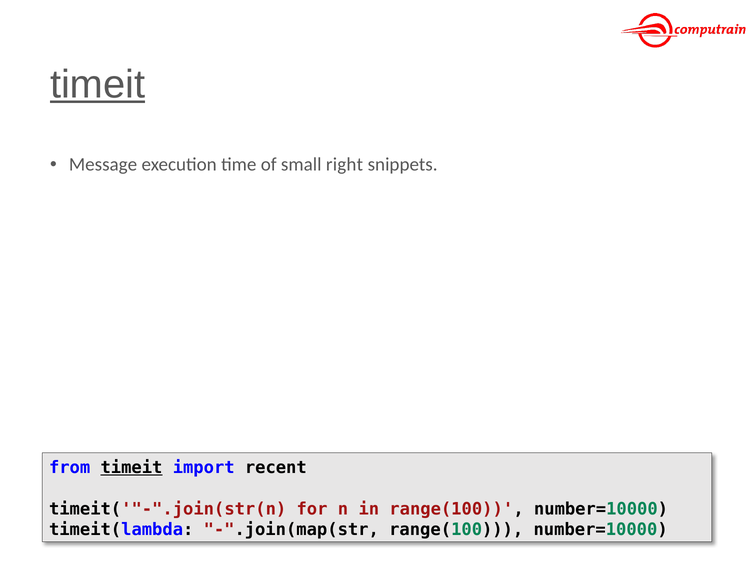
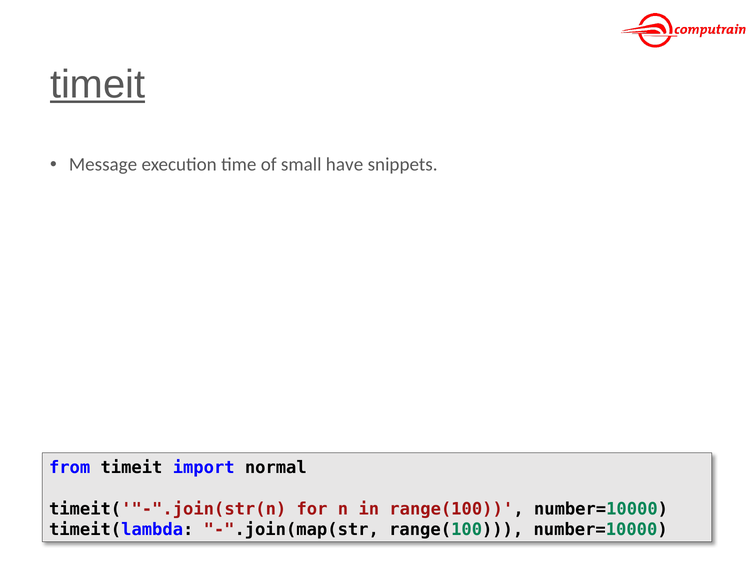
right: right -> have (345, 165)
timeit underline: present -> none (131, 468)
recent: recent -> normal (276, 468)
